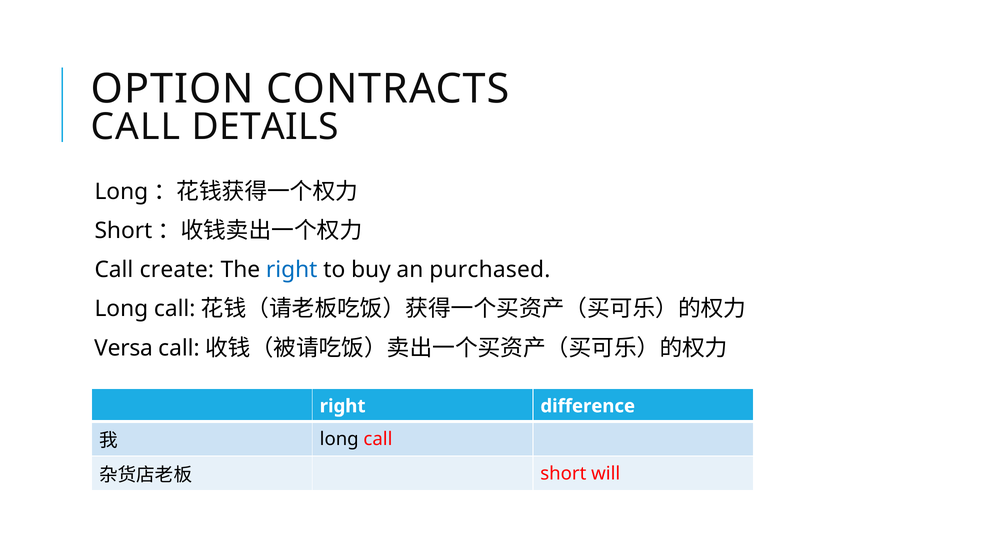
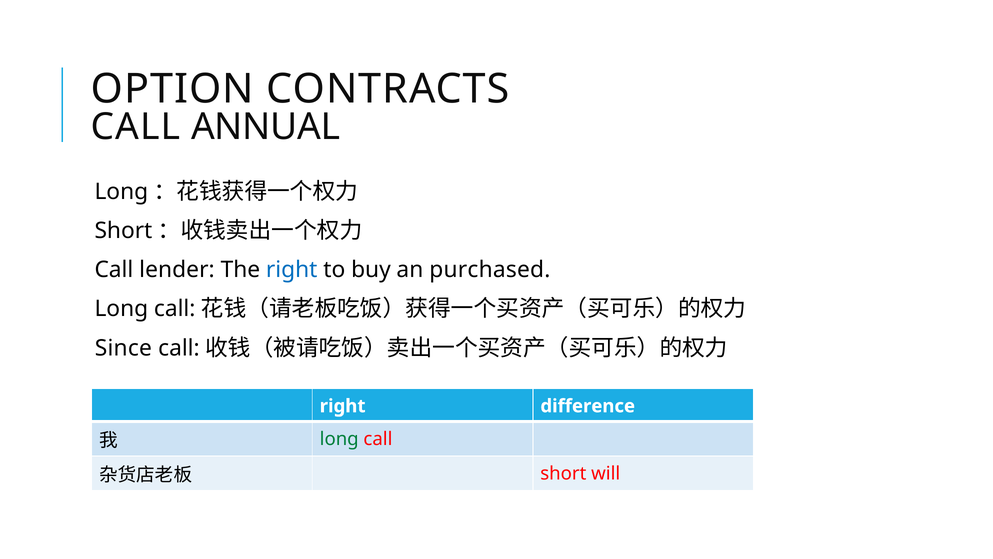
DETAILS: DETAILS -> ANNUAL (266, 127)
create: create -> lender (177, 270)
Versa: Versa -> Since (123, 348)
long colour: black -> green (339, 439)
